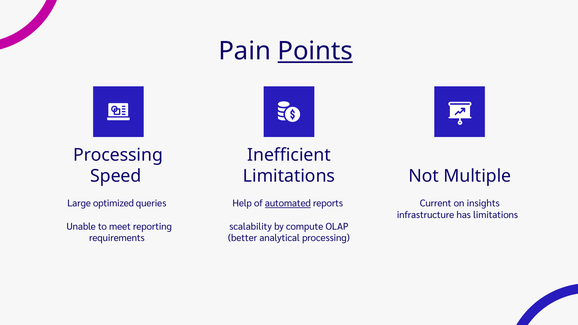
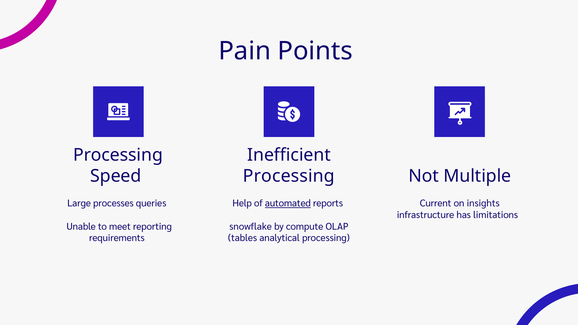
Points underline: present -> none (315, 51)
Limitations: Limitations -> Processing (289, 176)
optimized: optimized -> processes (113, 204)
scalability: scalability -> snowflake (251, 227)
better: better -> tables (243, 238)
